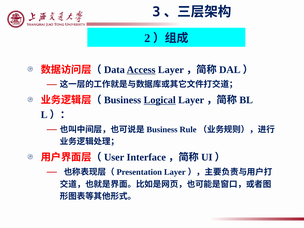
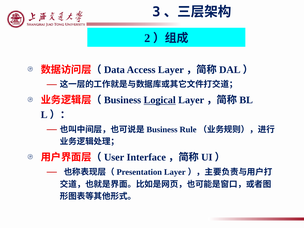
Access underline: present -> none (141, 70)
